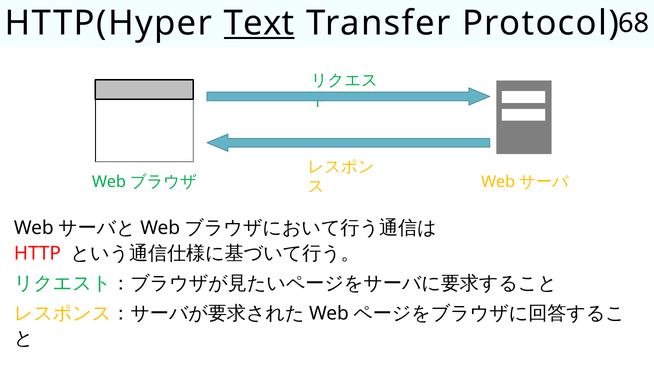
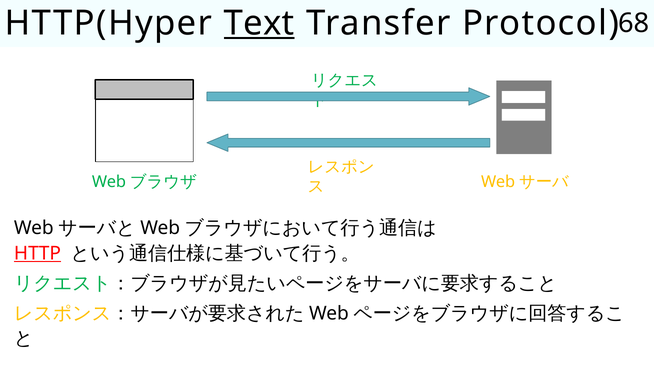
HTTP underline: none -> present (37, 253)
